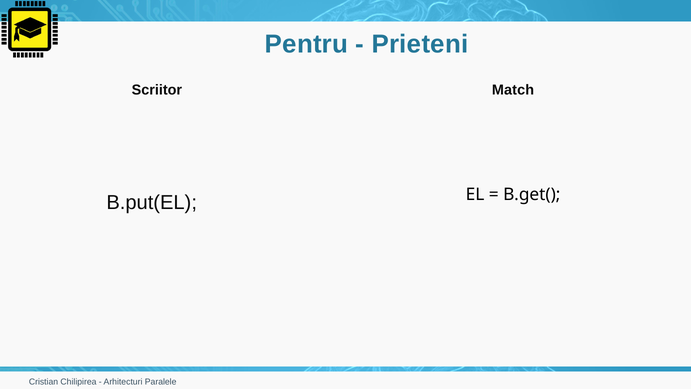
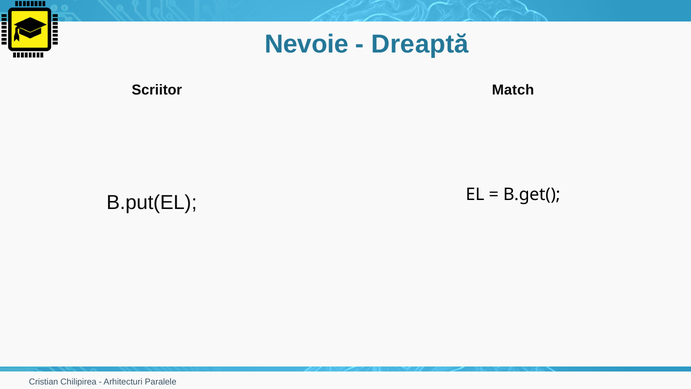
Pentru: Pentru -> Nevoie (307, 44)
Prieteni: Prieteni -> Dreaptă (420, 44)
